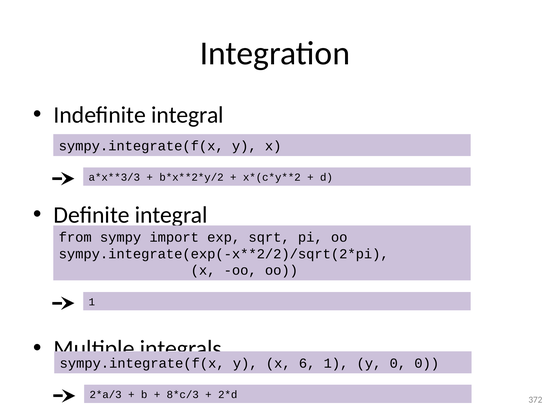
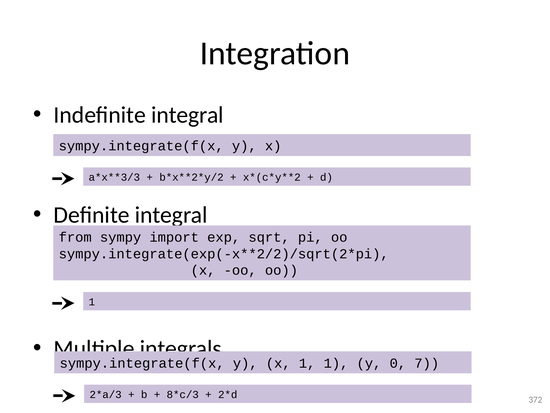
x 6: 6 -> 1 (307, 363)
0 0: 0 -> 7 (427, 363)
